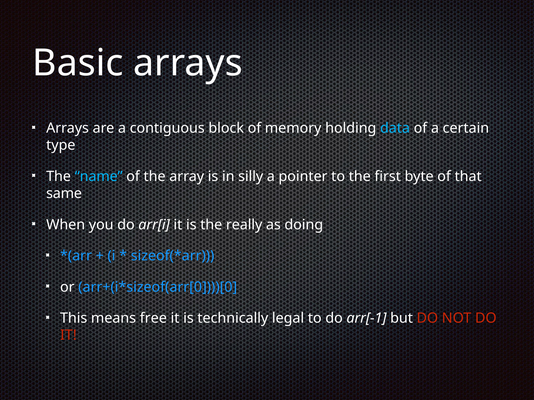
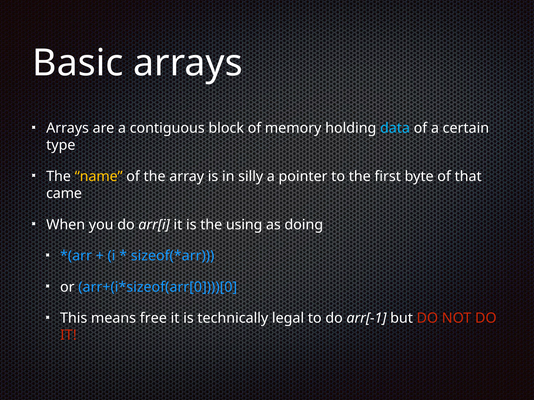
name colour: light blue -> yellow (99, 177)
same: same -> came (64, 194)
really: really -> using (244, 225)
